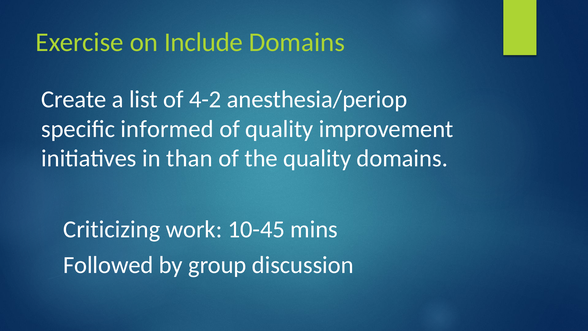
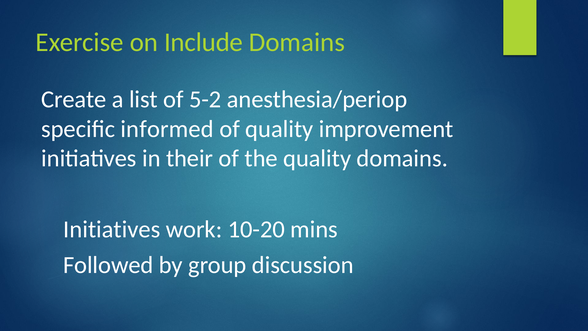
4-2: 4-2 -> 5-2 (205, 99)
than: than -> their (190, 158)
Criticizing: Criticizing -> Initiatives (112, 229)
10-45: 10-45 -> 10-20 (256, 229)
